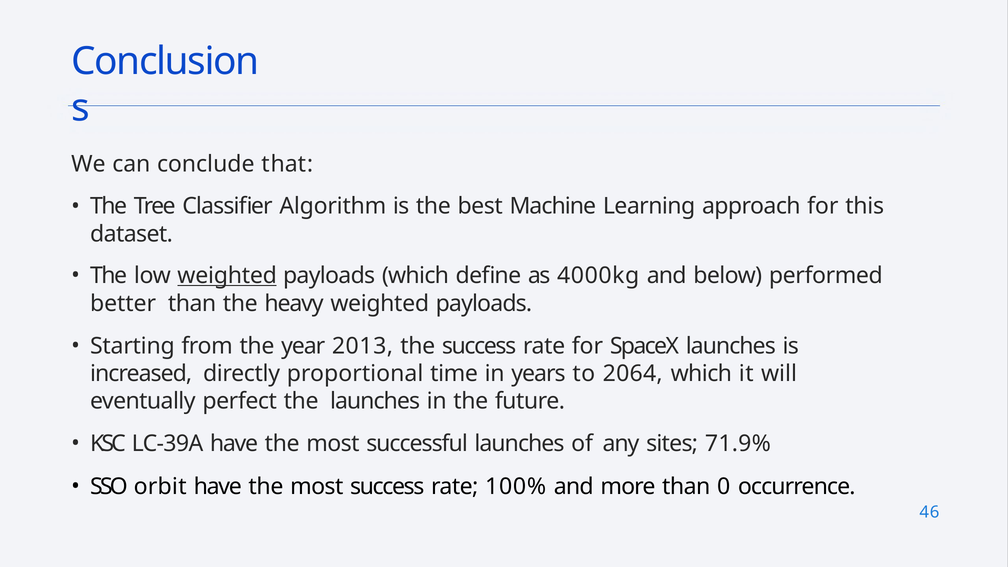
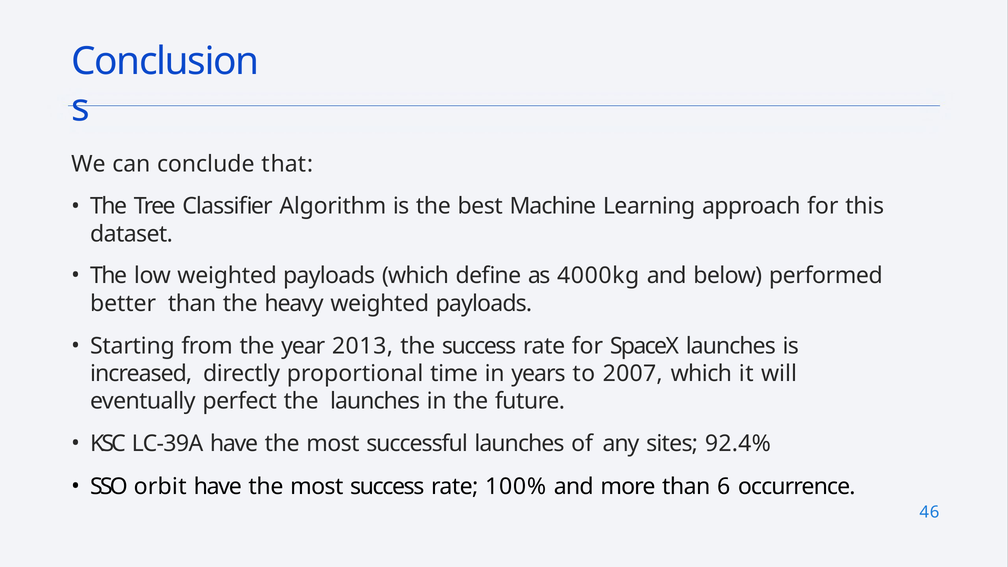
weighted underline: present -> none (227, 276)
2064: 2064 -> 2007 (633, 374)
71.9%: 71.9% -> 92.4% (738, 443)
0: 0 -> 6 (724, 486)
